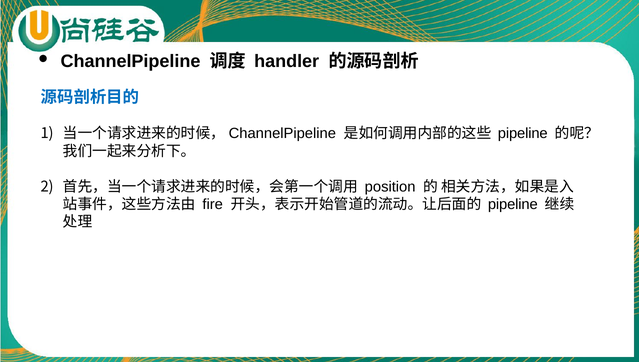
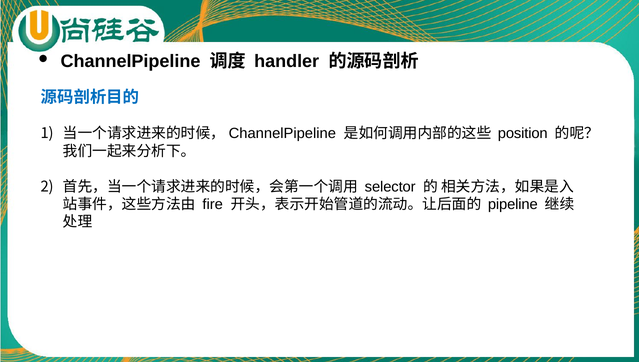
pipeline: pipeline -> position (523, 134)
position: position -> selector (390, 187)
